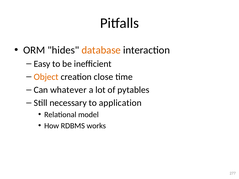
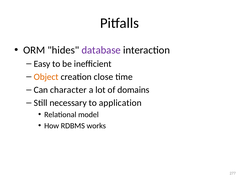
database colour: orange -> purple (101, 50)
whatever: whatever -> character (68, 90)
pytables: pytables -> domains (133, 90)
